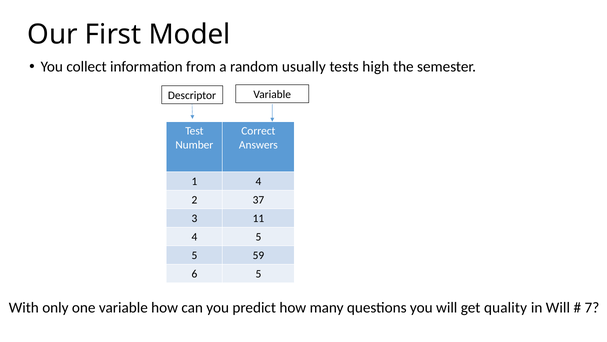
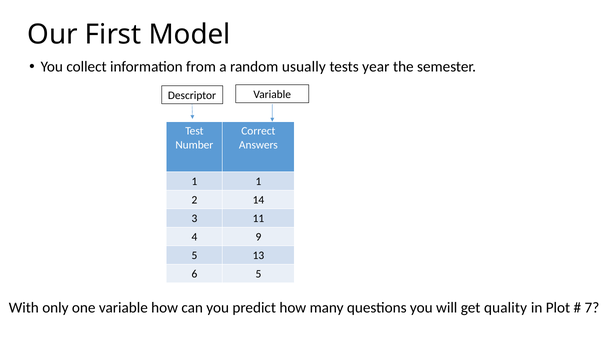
high: high -> year (376, 67)
1 4: 4 -> 1 (258, 181)
37: 37 -> 14 (258, 199)
4 5: 5 -> 9 (258, 236)
59: 59 -> 13 (258, 255)
in Will: Will -> Plot (558, 307)
